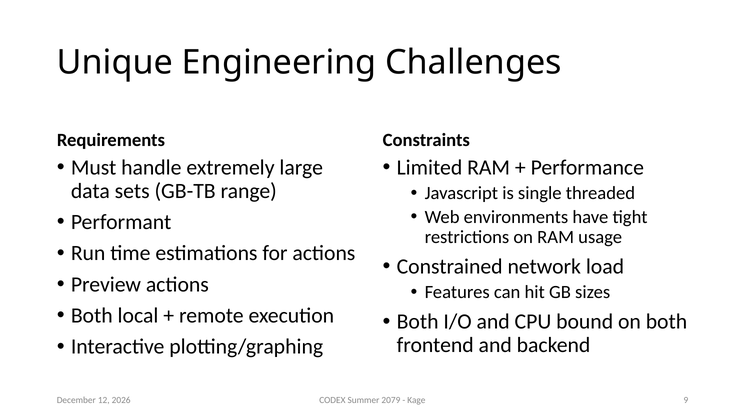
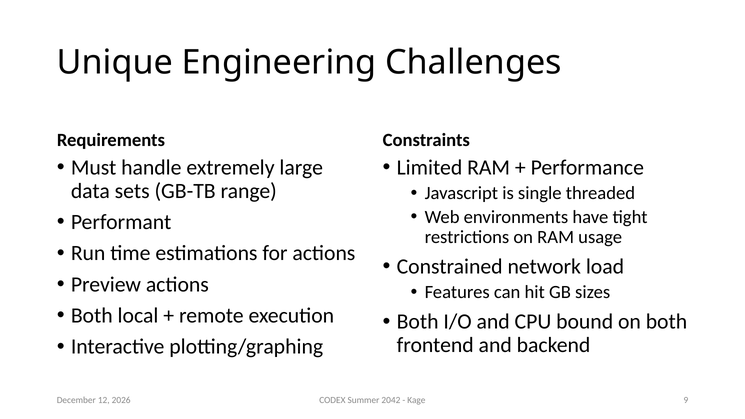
2079: 2079 -> 2042 (391, 400)
